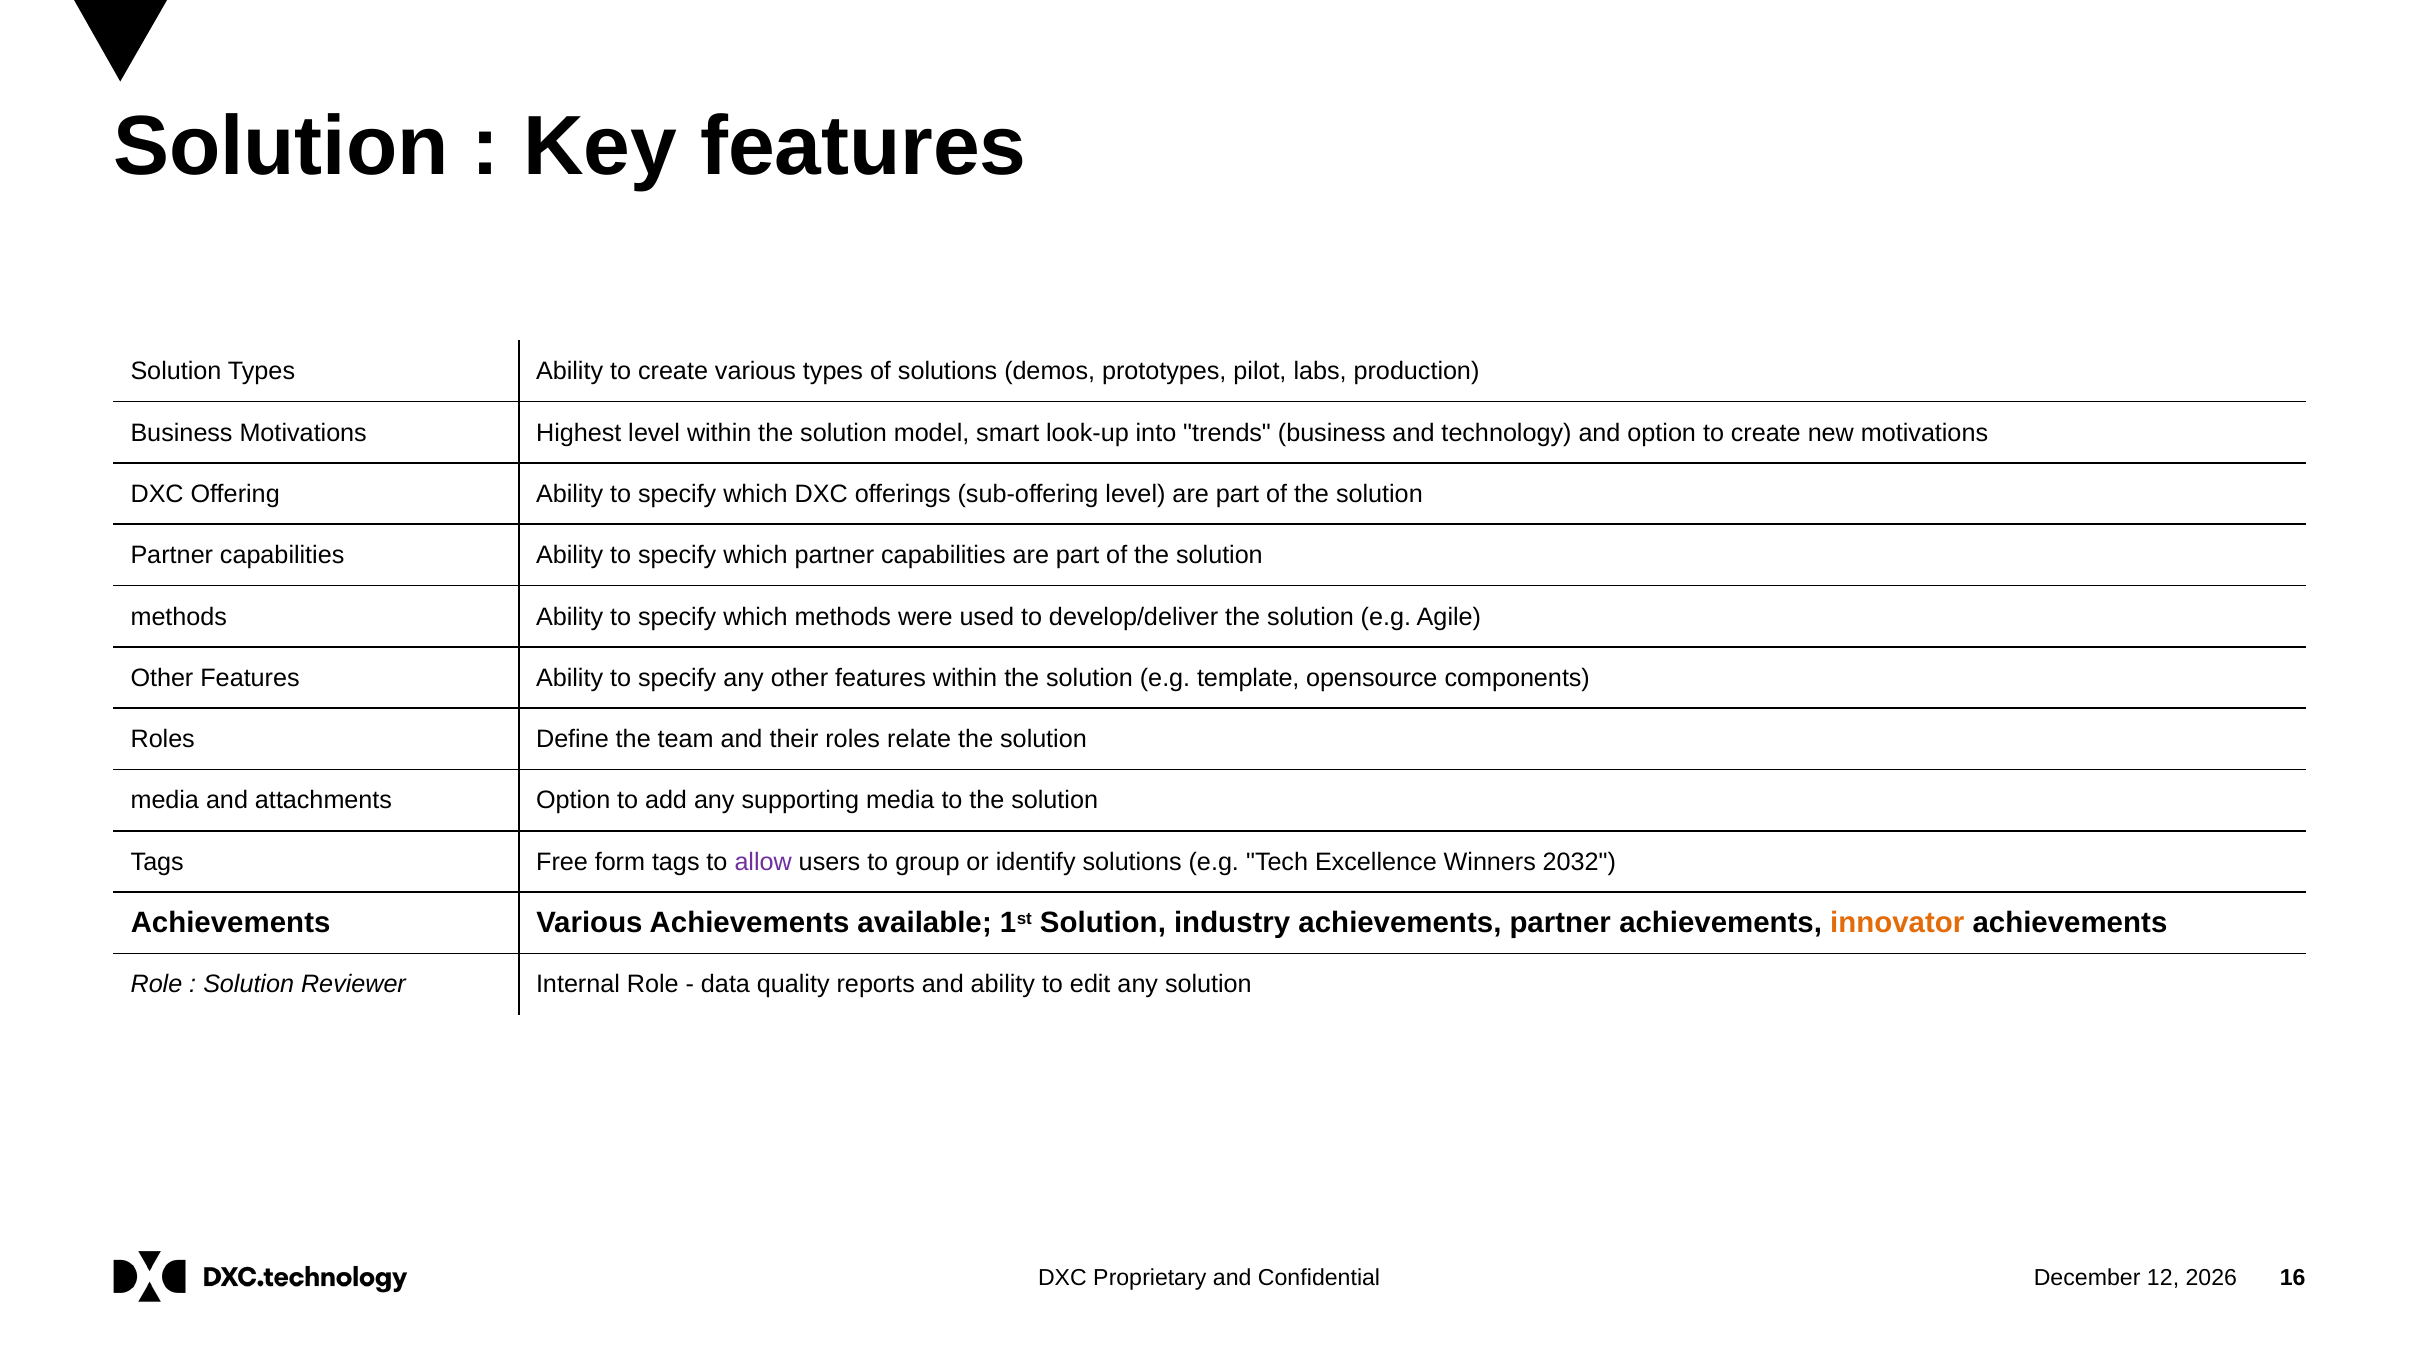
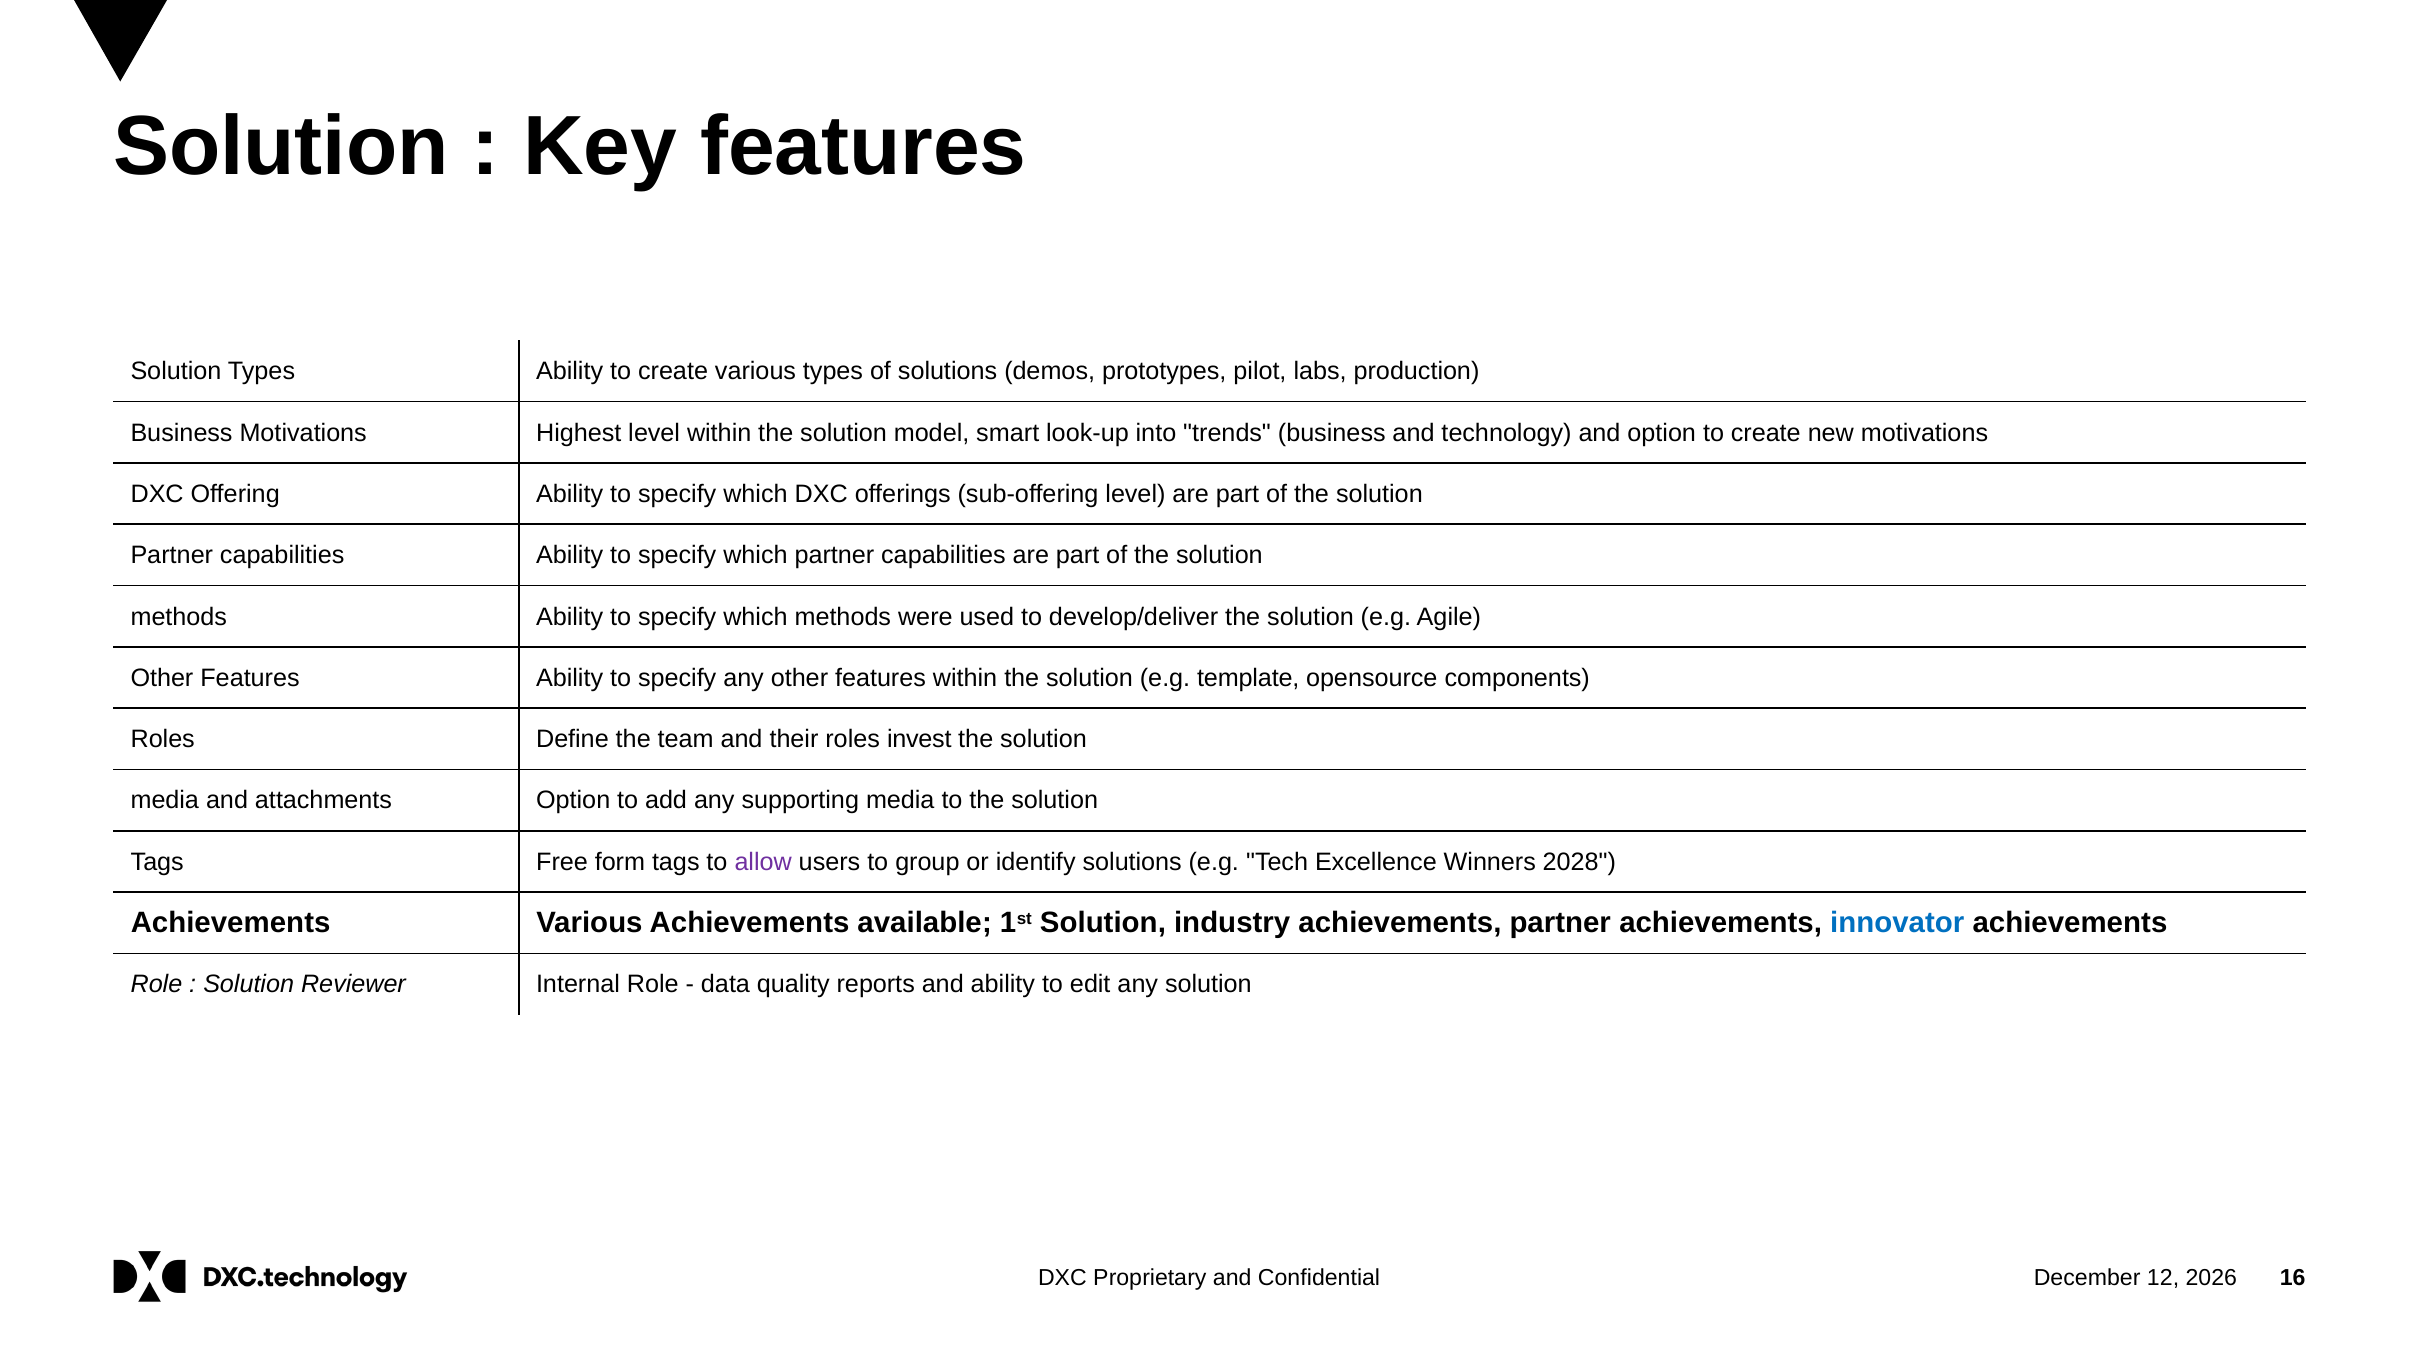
relate: relate -> invest (919, 739)
2032: 2032 -> 2028 (1579, 862)
innovator colour: orange -> blue (1897, 923)
